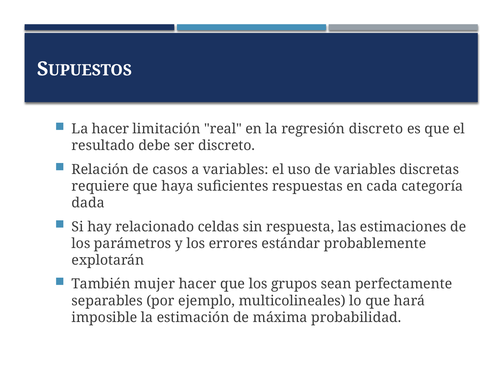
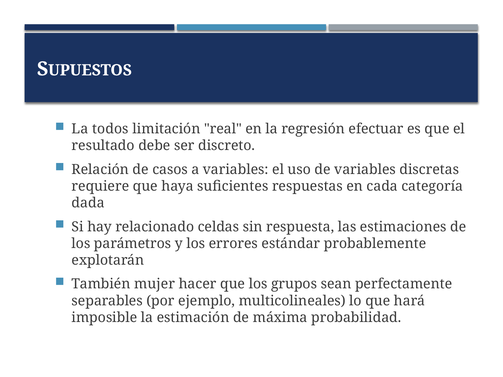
La hacer: hacer -> todos (110, 129)
regresión discreto: discreto -> efectuar (376, 129)
